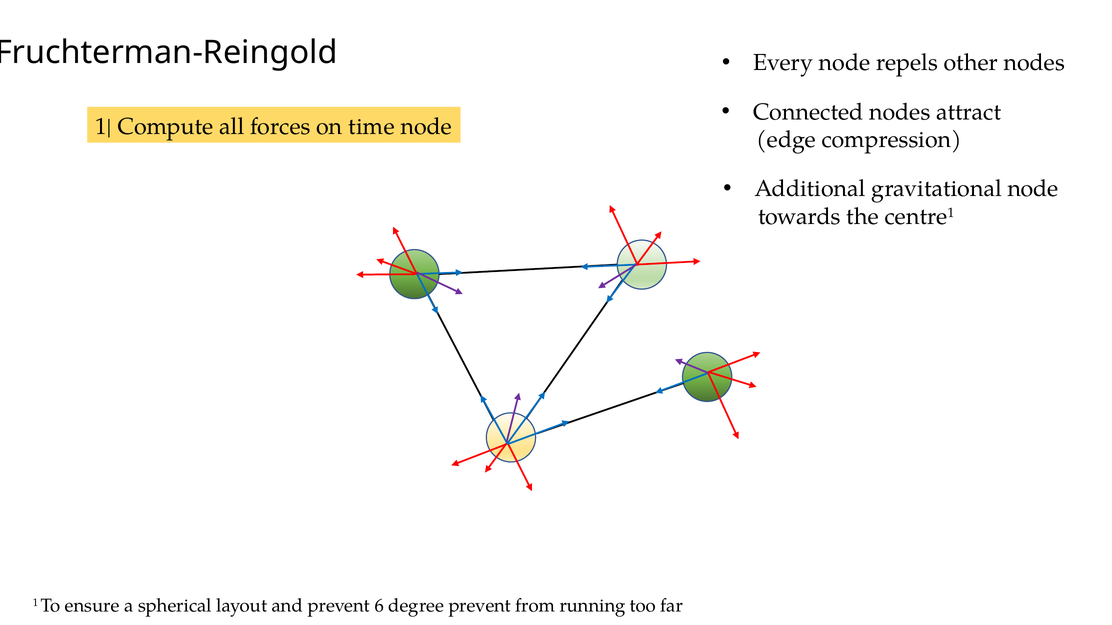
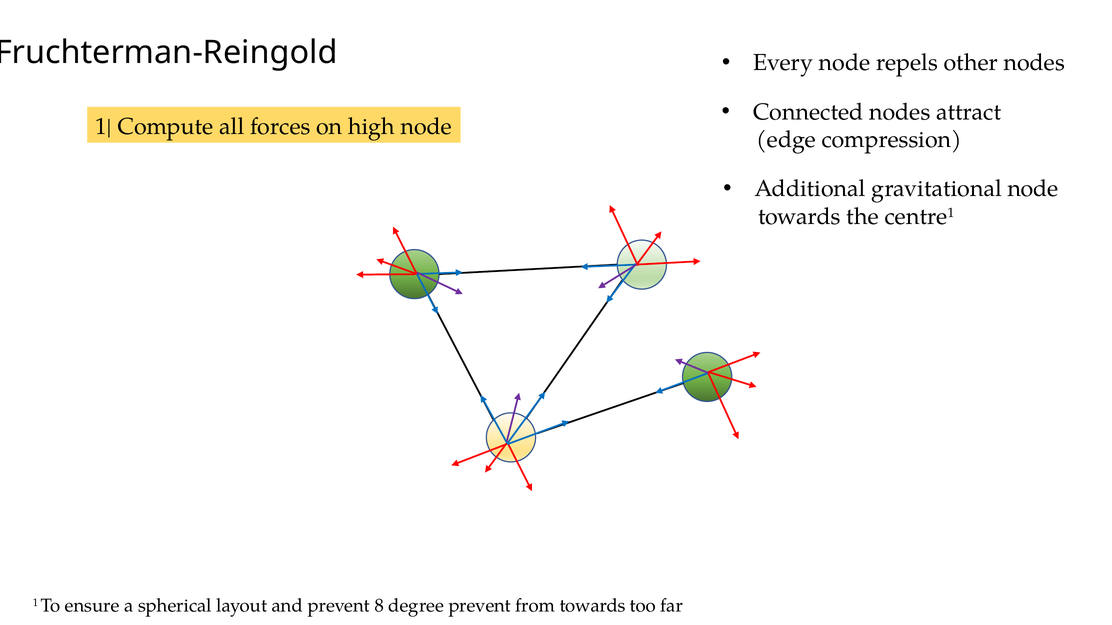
time: time -> high (372, 126)
6: 6 -> 8 (379, 606)
from running: running -> towards (593, 606)
